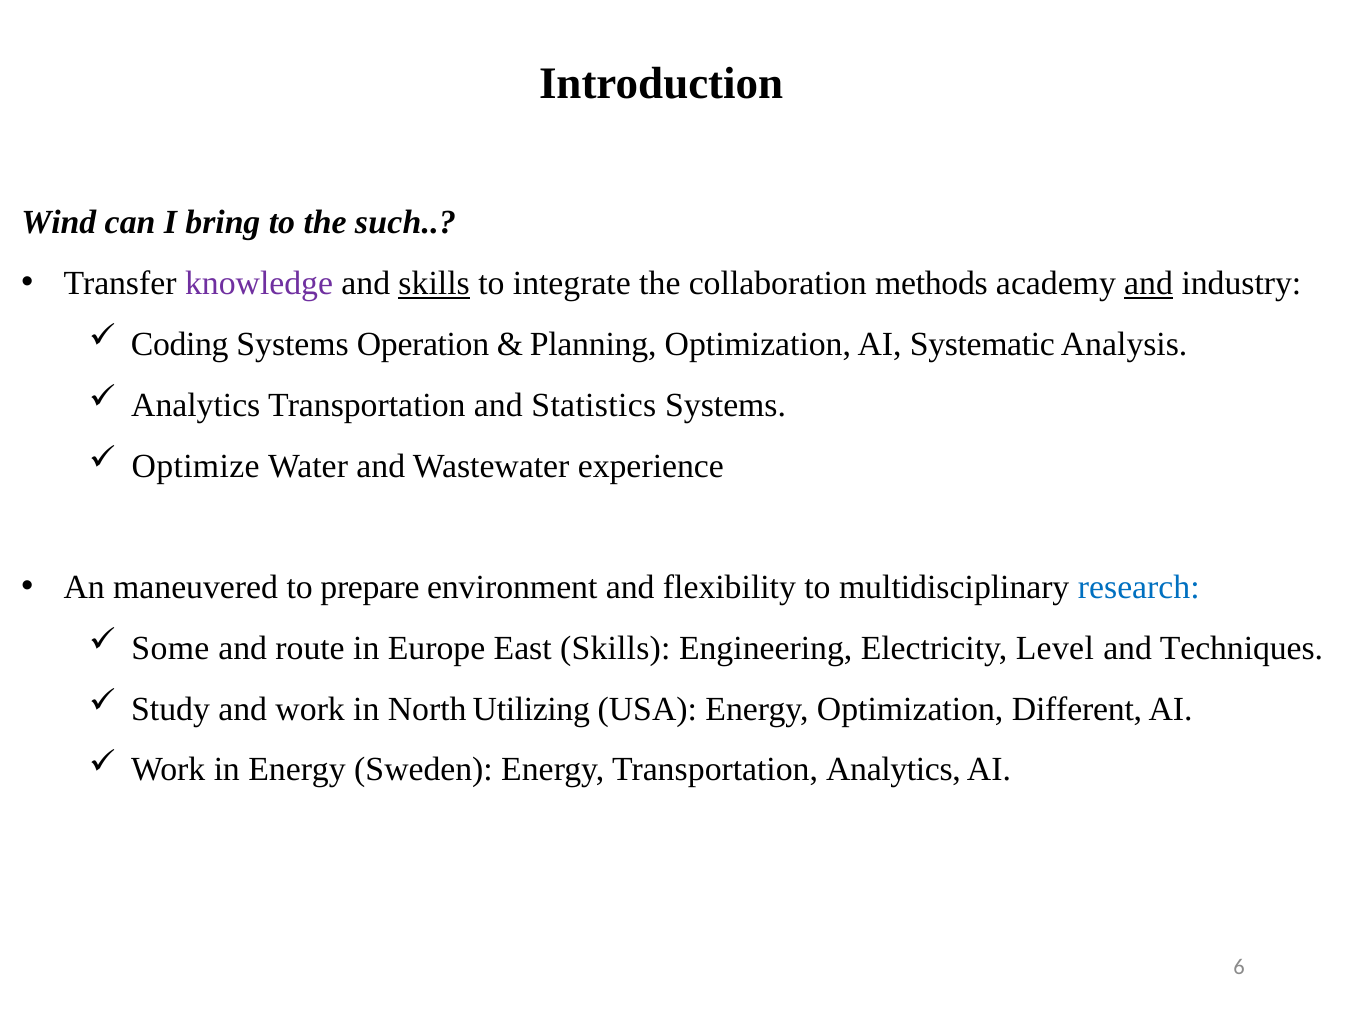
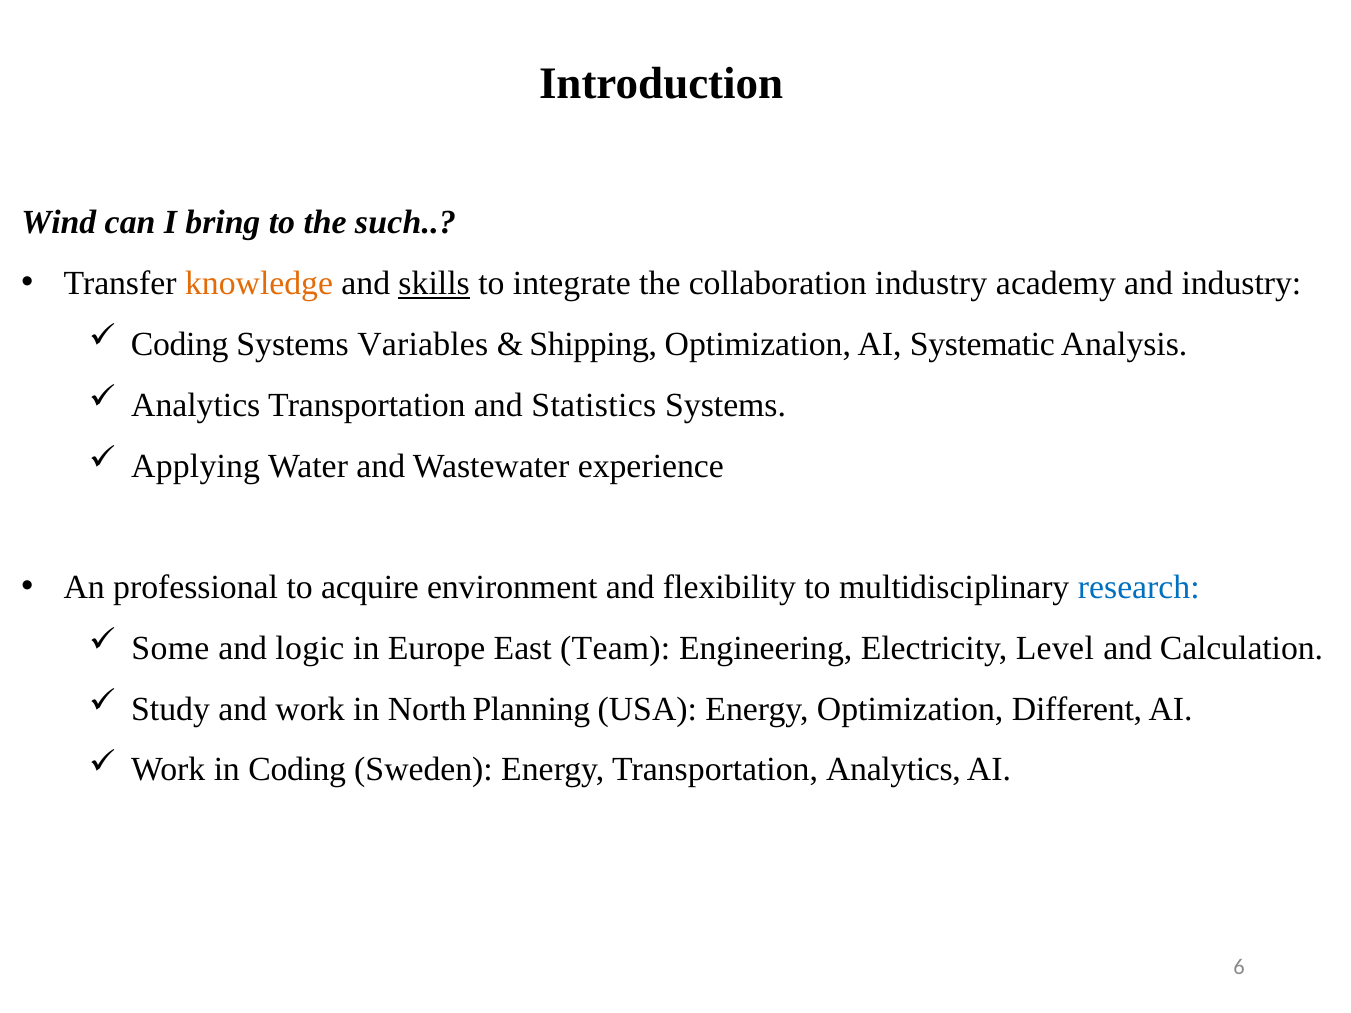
knowledge colour: purple -> orange (259, 284)
collaboration methods: methods -> industry (931, 284)
and underline: present -> none (1149, 284)
Operation: Operation -> Variables (423, 344)
Planning: Planning -> Shipping (593, 344)
Optimize: Optimize -> Applying (196, 466)
maneuvered: maneuvered -> professional (196, 588)
prepare: prepare -> acquire (370, 588)
route: route -> logic (310, 648)
East Skills: Skills -> Team (615, 648)
Techniques: Techniques -> Calculation (1241, 648)
Utilizing: Utilizing -> Planning (531, 709)
in Energy: Energy -> Coding (297, 770)
